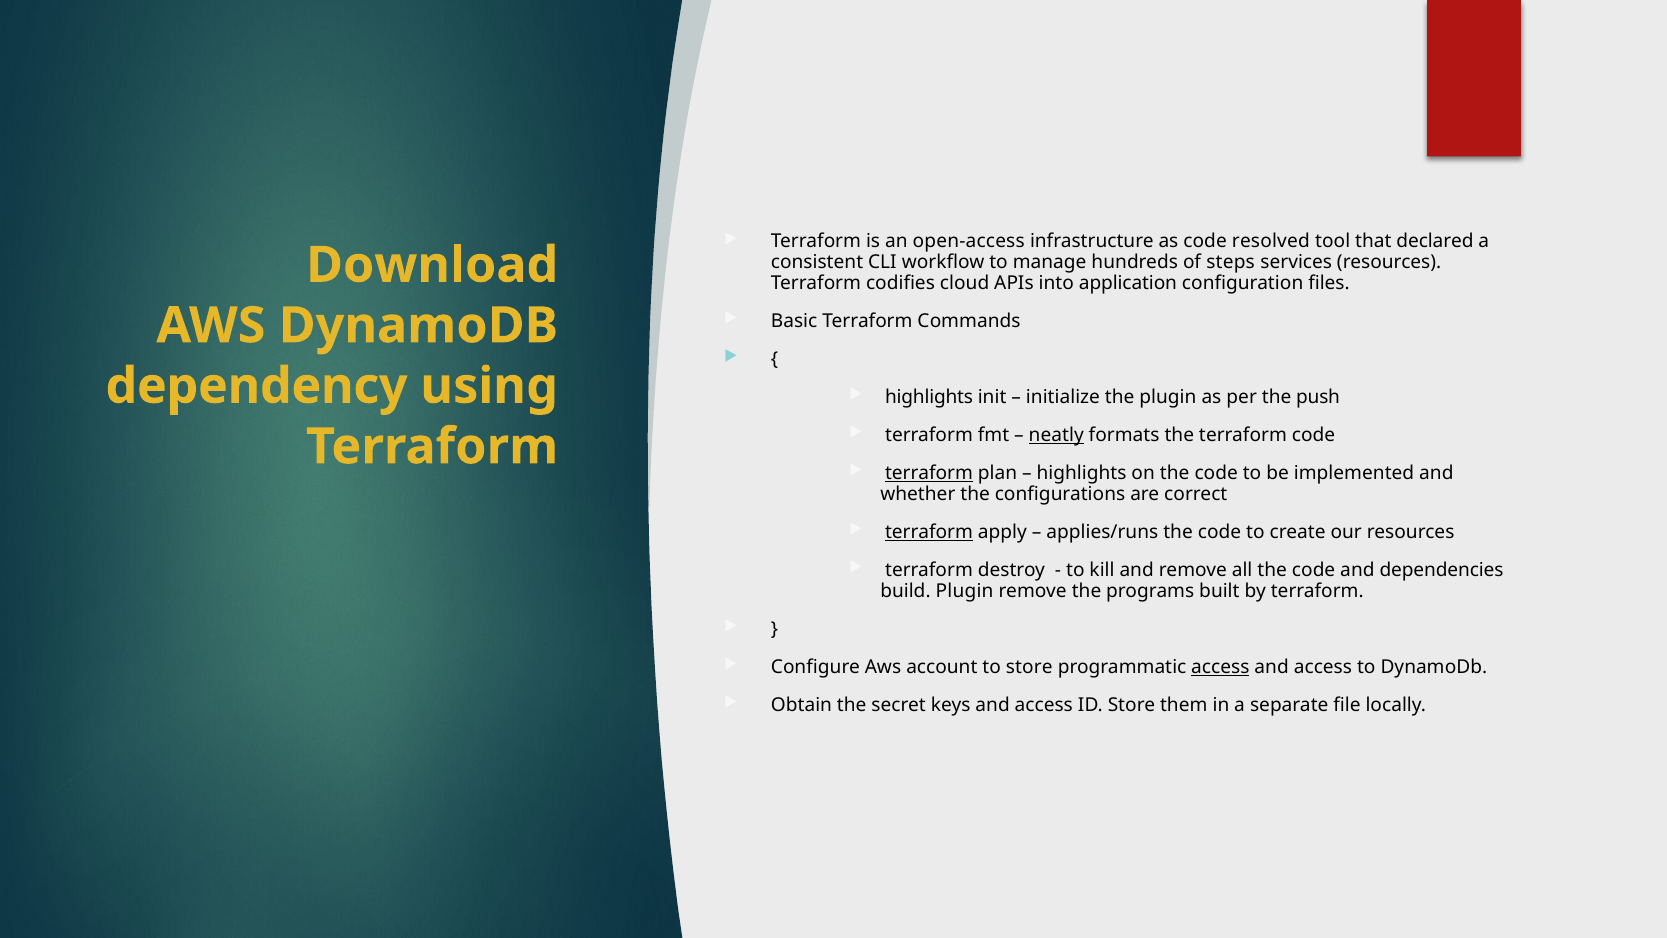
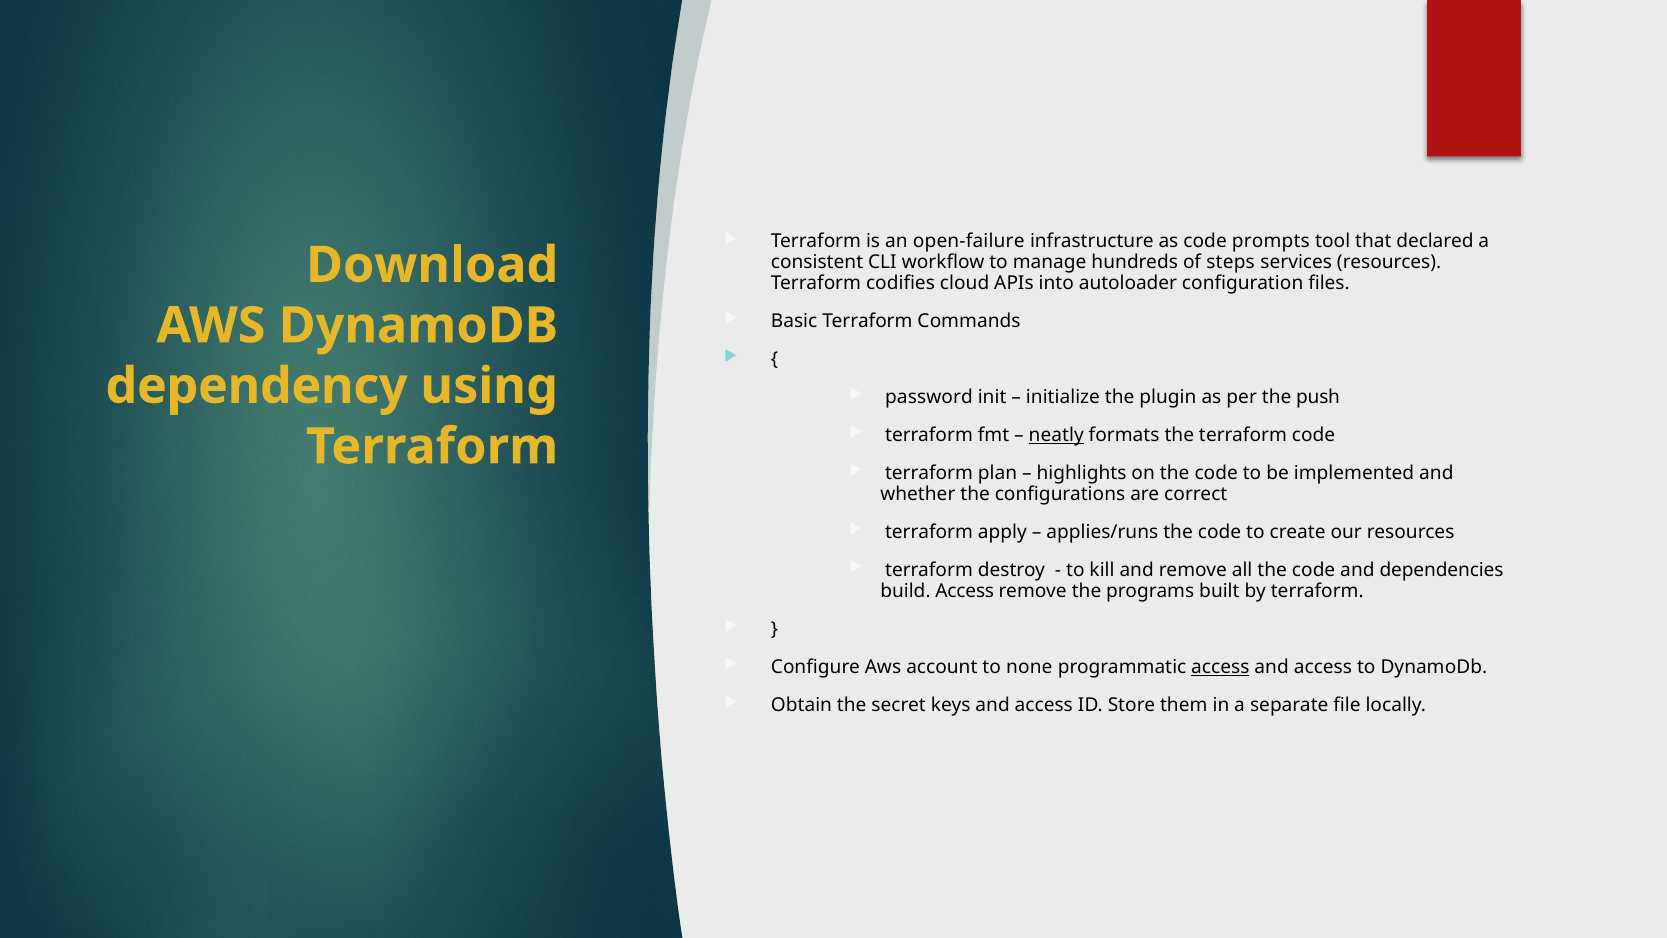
open-access: open-access -> open-failure (969, 242)
resolved: resolved -> prompts (1271, 242)
application: application -> autoloader (1128, 283)
highlights: highlights -> password (929, 397)
terraform underline: present -> none (929, 473)
terraform underline: present -> none (929, 532)
build Plugin: Plugin -> Access (965, 591)
to store: store -> none (1029, 667)
